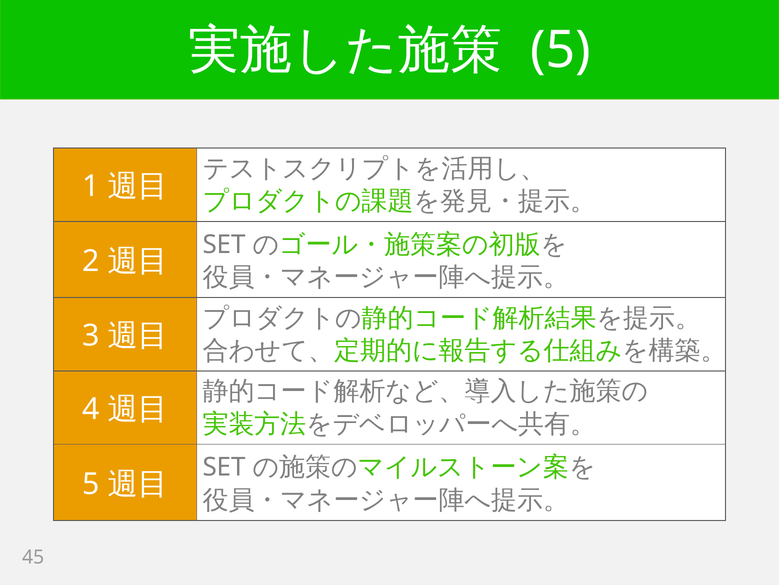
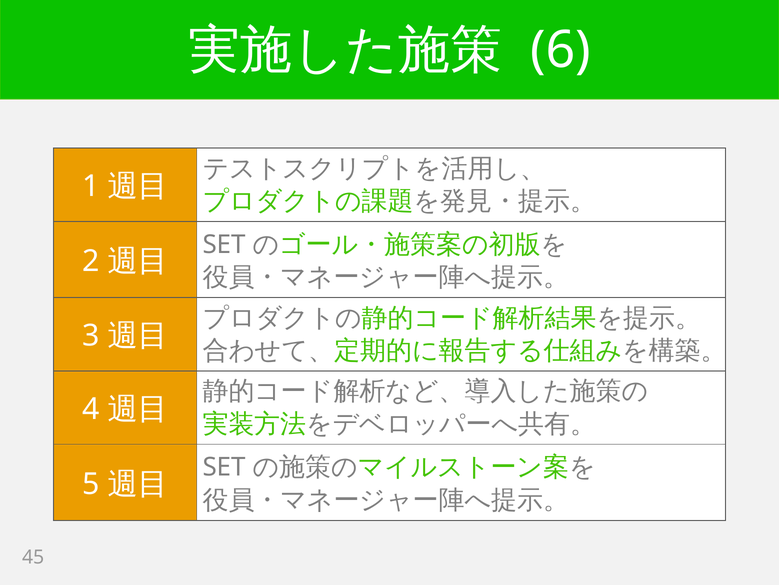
5: 5 -> 6 (560, 50)
